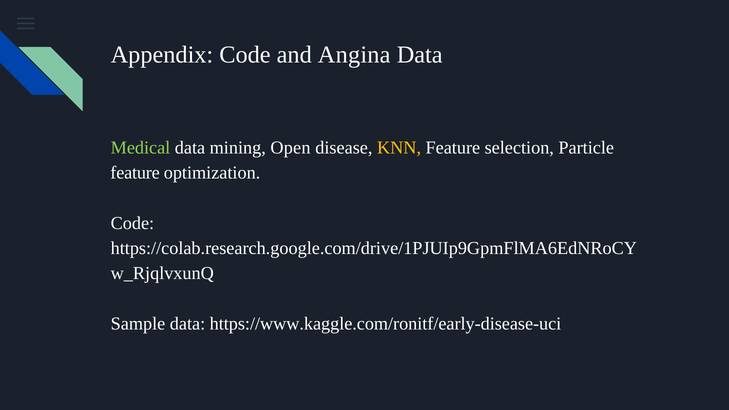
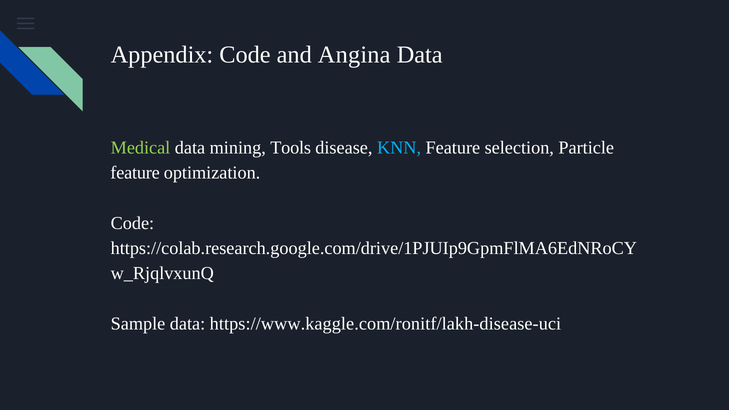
Open: Open -> Tools (291, 148)
KNN colour: yellow -> light blue (399, 148)
https://www.kaggle.com/ronitf/early-disease-uci: https://www.kaggle.com/ronitf/early-disease-uci -> https://www.kaggle.com/ronitf/lakh-disease-uci (385, 324)
